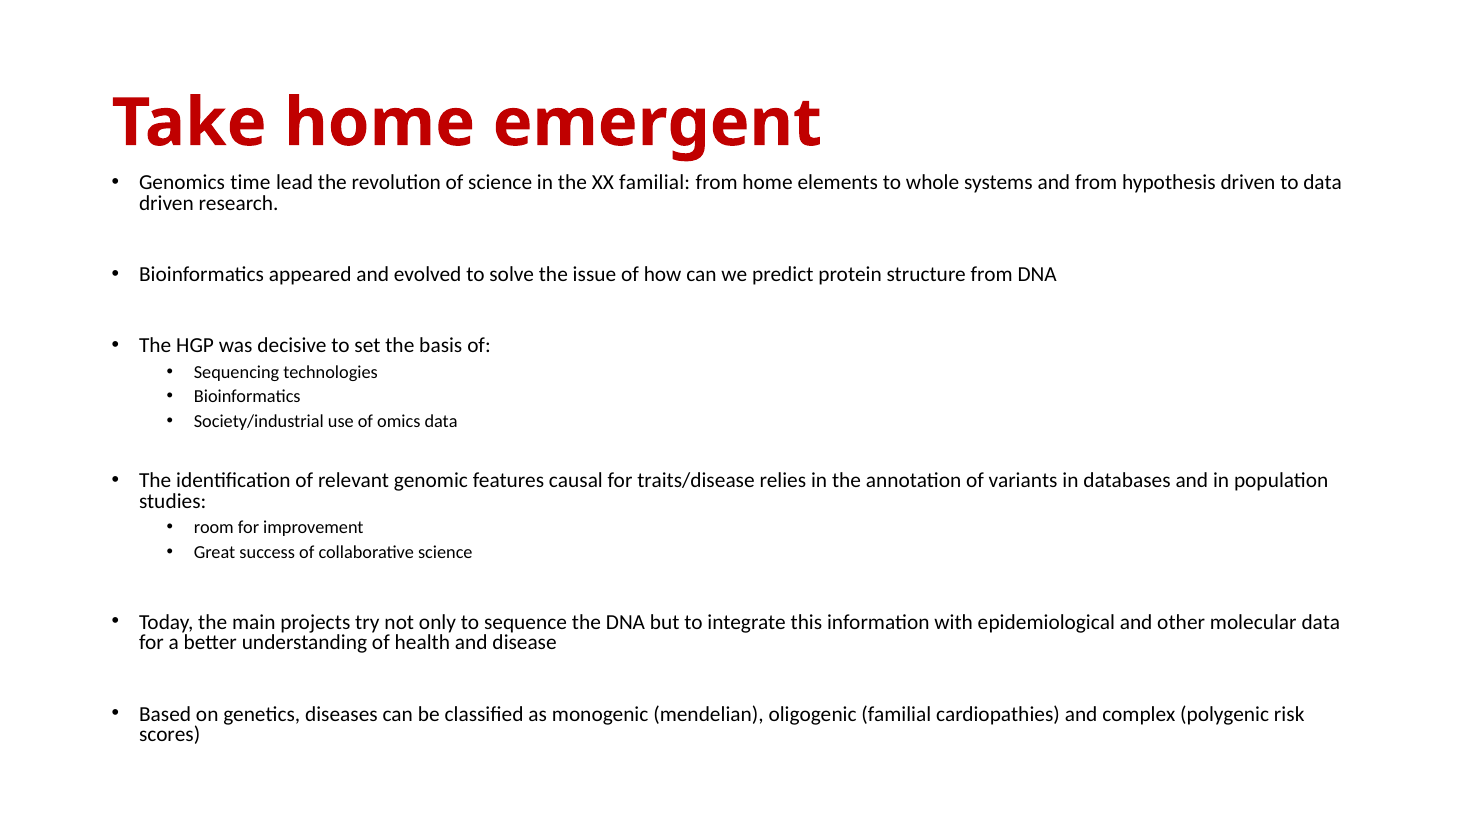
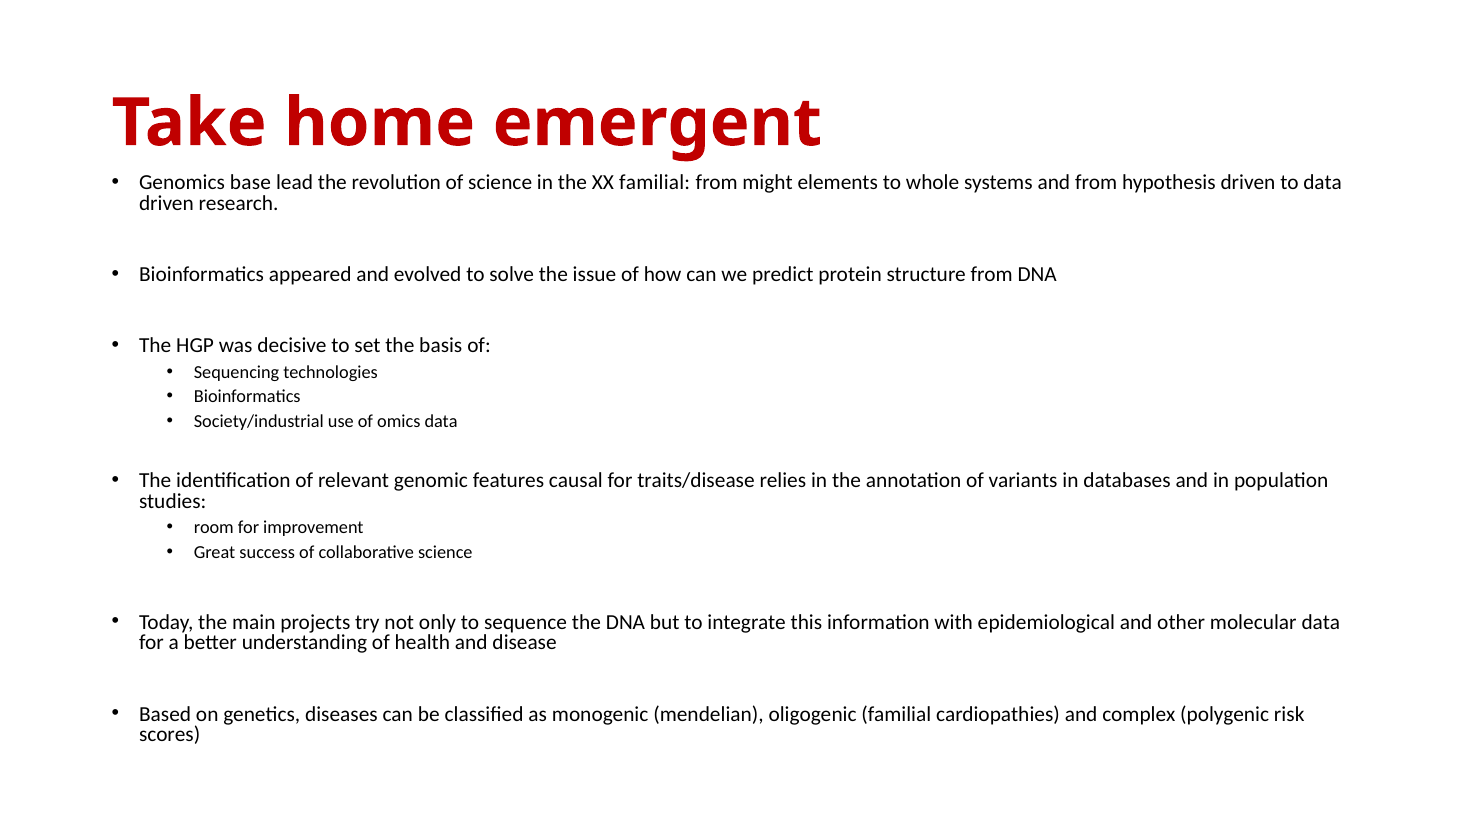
time: time -> base (250, 183)
from home: home -> might (768, 183)
